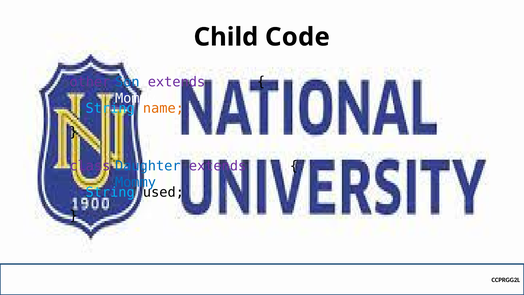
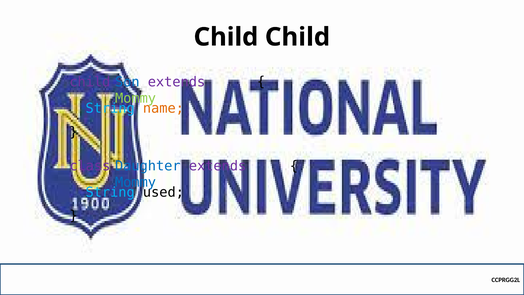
Child Code: Code -> Child (298, 37)
other: other -> child (90, 82)
Mommy colour: white -> light green (136, 98)
